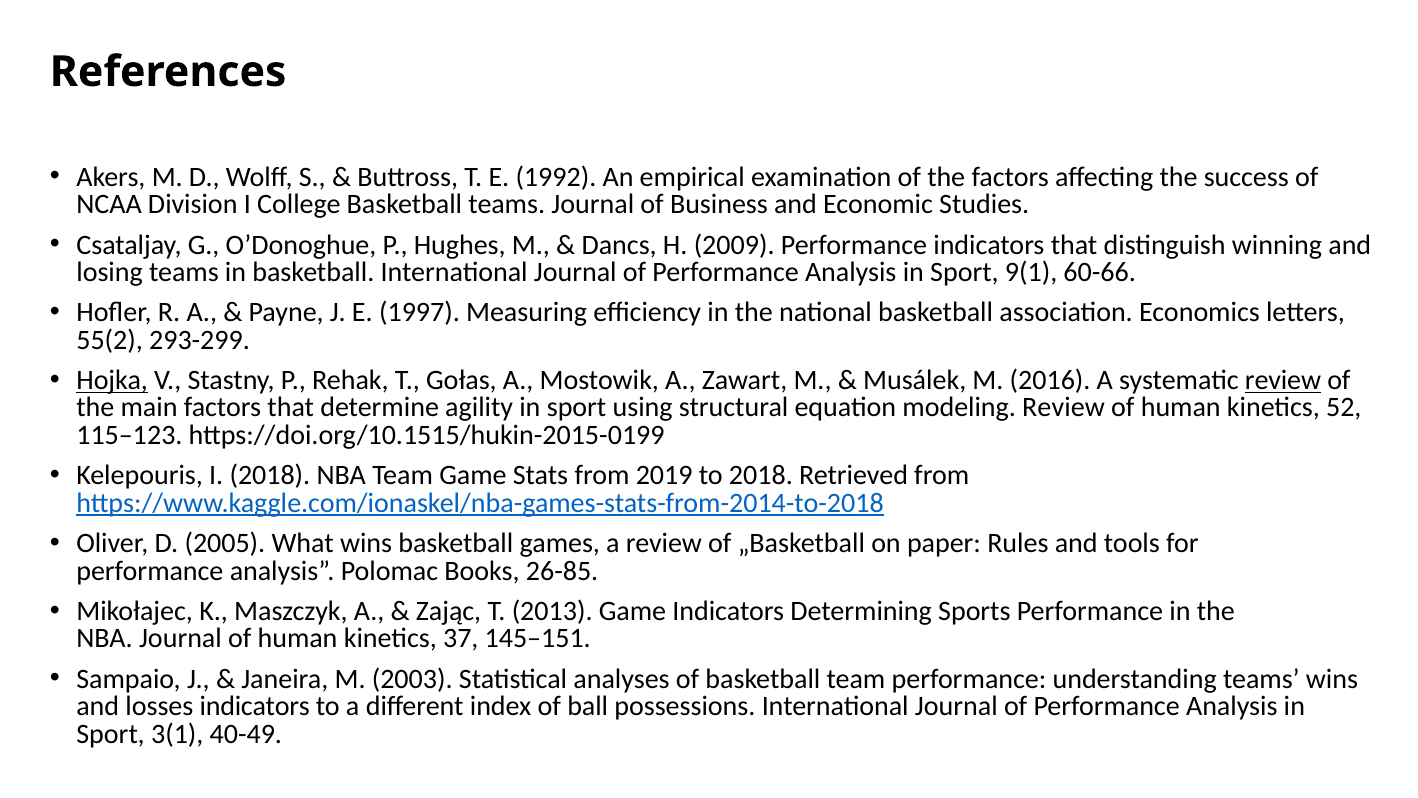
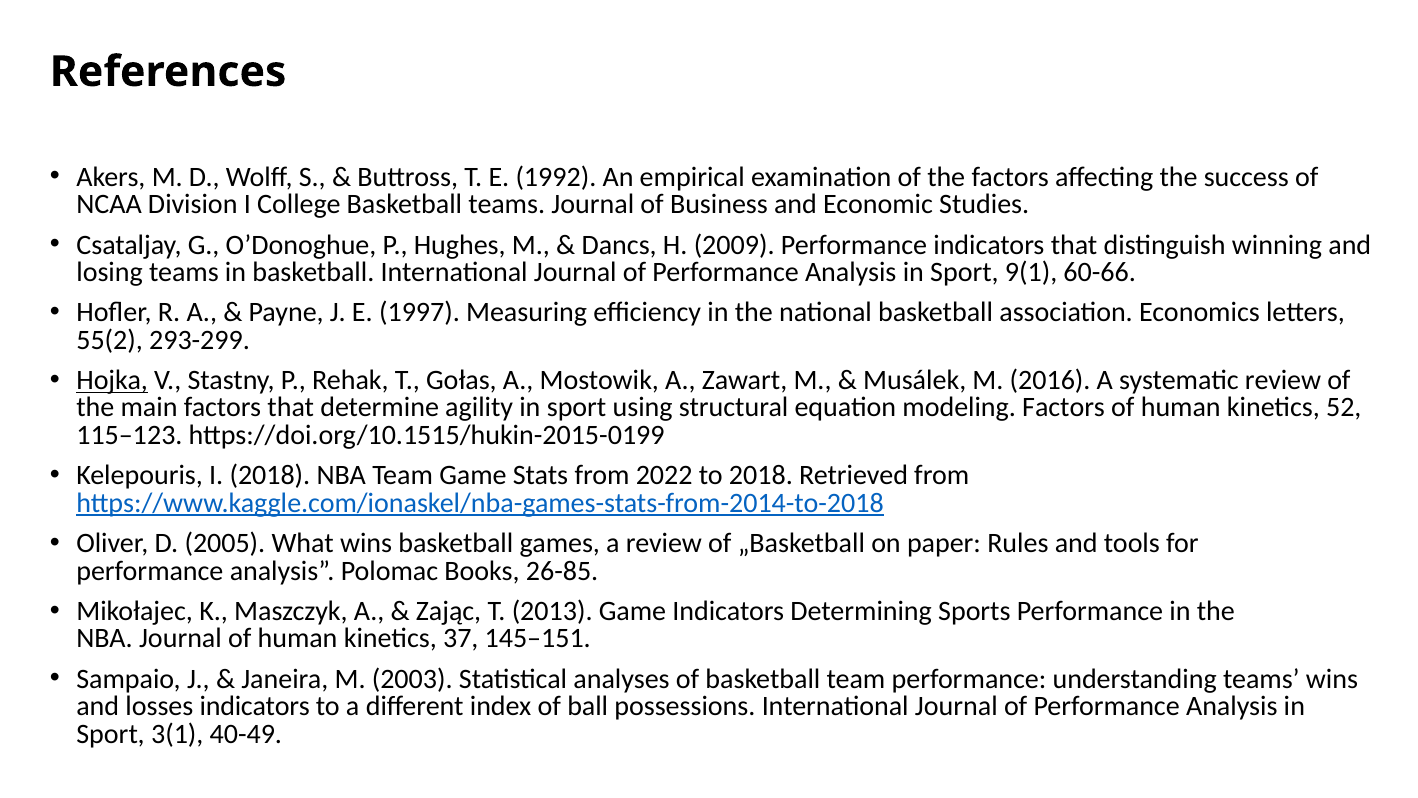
review underline: present -> none (1283, 380)
modeling Review: Review -> Factors (1064, 407)
2019: 2019 -> 2022 (664, 475)
